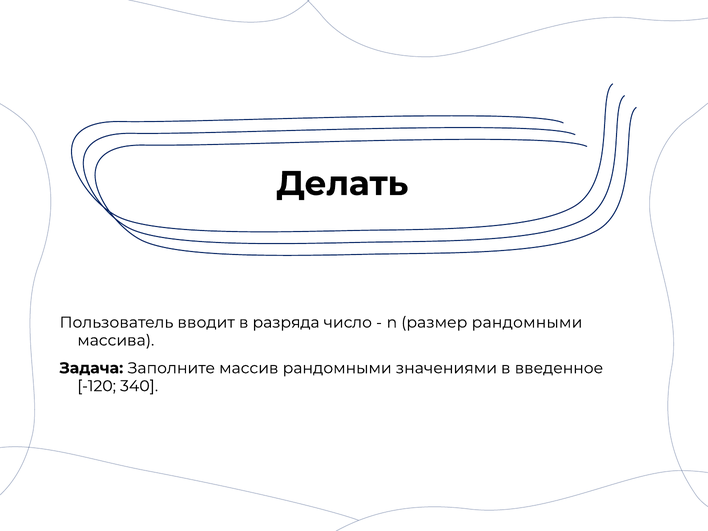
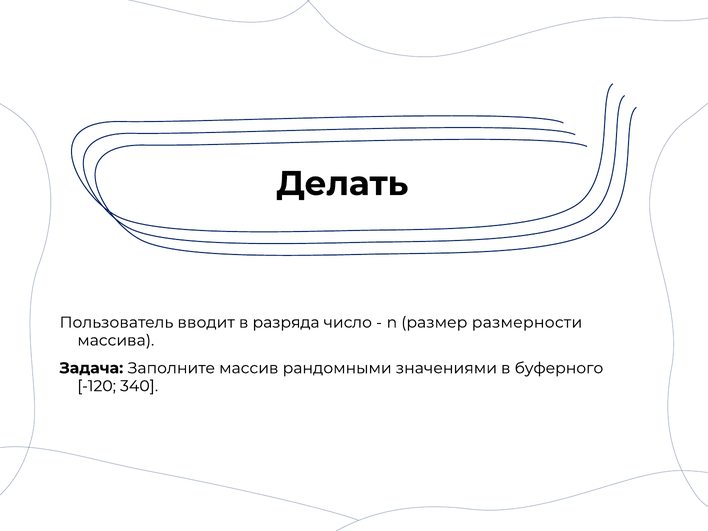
размер рандомными: рандомными -> размерности (527, 322)
введенное: введенное -> буферного (559, 368)
